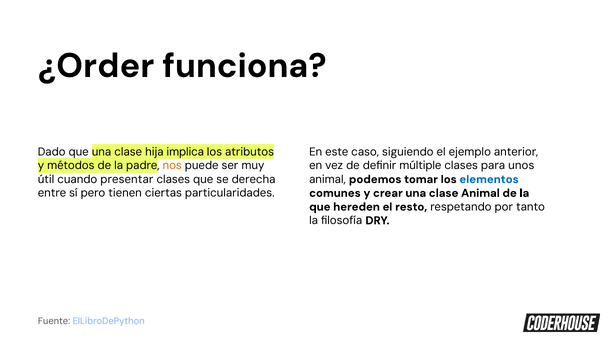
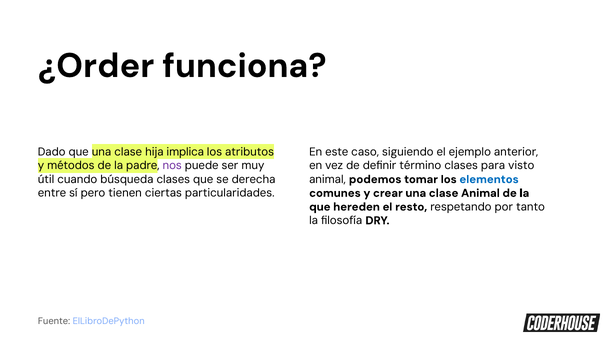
nos colour: orange -> purple (172, 166)
múltiple: múltiple -> término (420, 166)
unos: unos -> visto (521, 166)
presentar: presentar -> búsqueda (127, 179)
